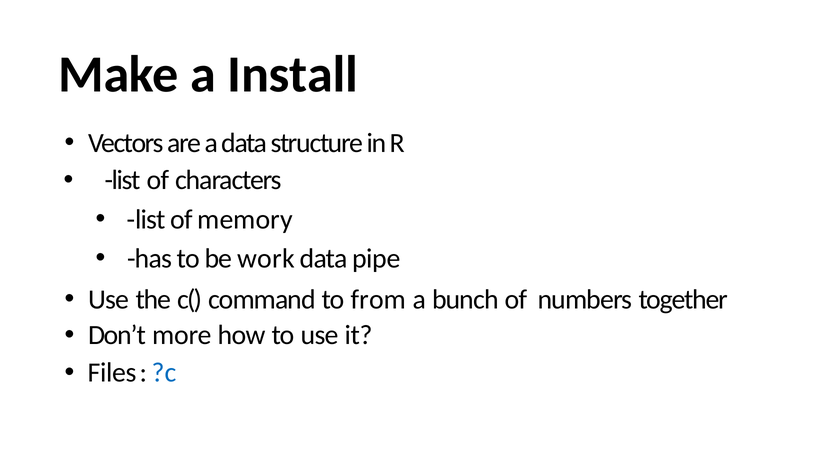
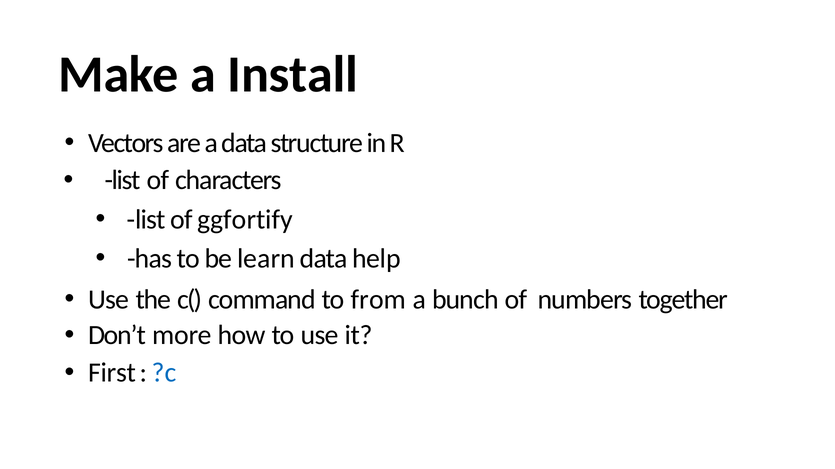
memory: memory -> ggfortify (245, 220)
work: work -> learn (266, 259)
pipe: pipe -> help (376, 259)
Files: Files -> First (112, 373)
